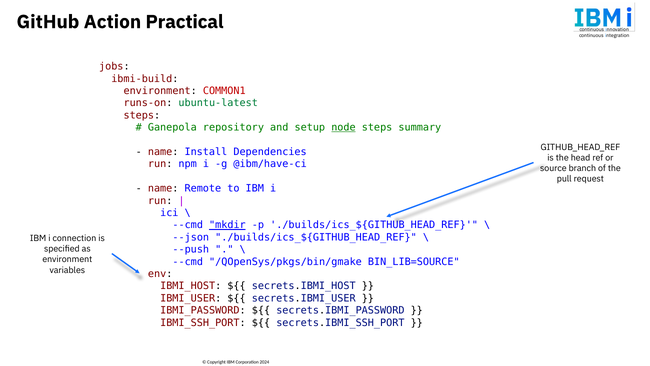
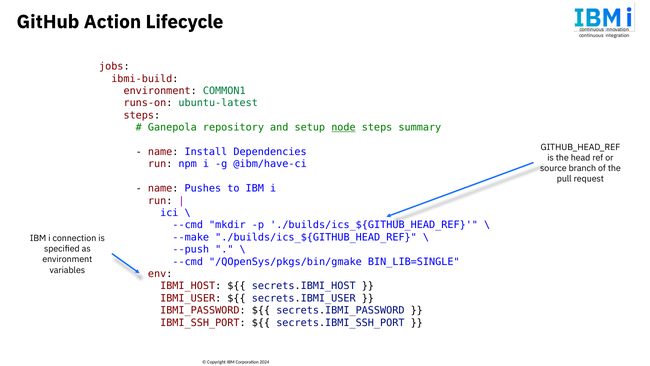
Practical: Practical -> Lifecycle (185, 22)
COMMON1 colour: red -> green (224, 91)
Remote: Remote -> Pushes (203, 188)
mkdir underline: present -> none (227, 225)
--json: --json -> --make (191, 237)
BIN_LIB=SOURCE: BIN_LIB=SOURCE -> BIN_LIB=SINGLE (414, 261)
